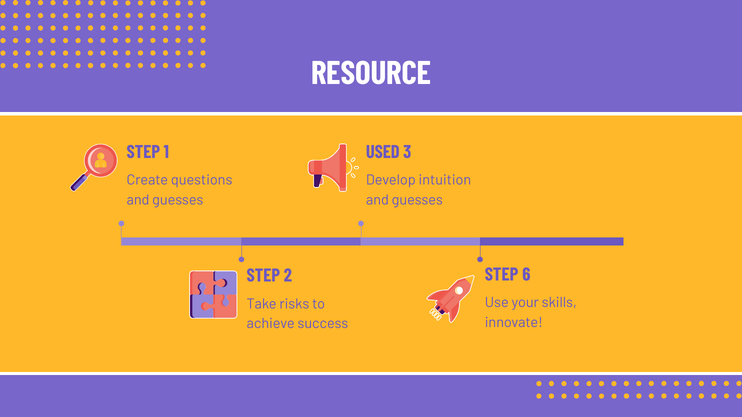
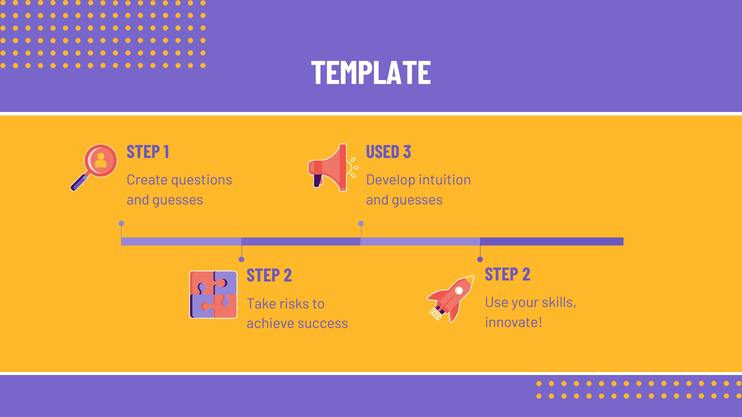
RESOURCE: RESOURCE -> TEMPLATE (371, 73)
6: 6 -> 2 (526, 275)
